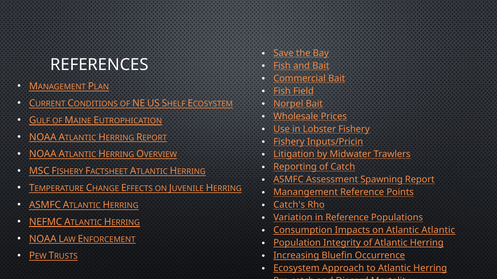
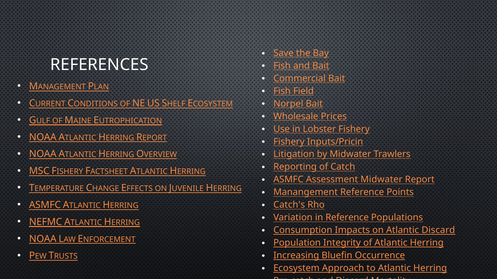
Assessment Spawning: Spawning -> Midwater (381, 180)
Atlantic Atlantic: Atlantic -> Discard (438, 231)
